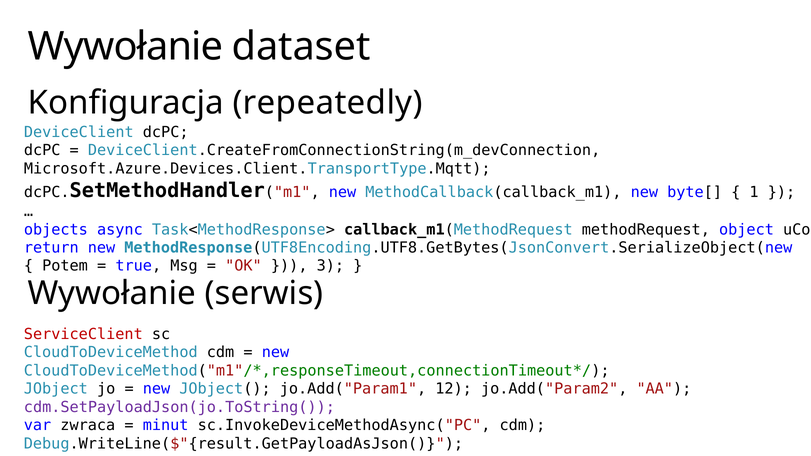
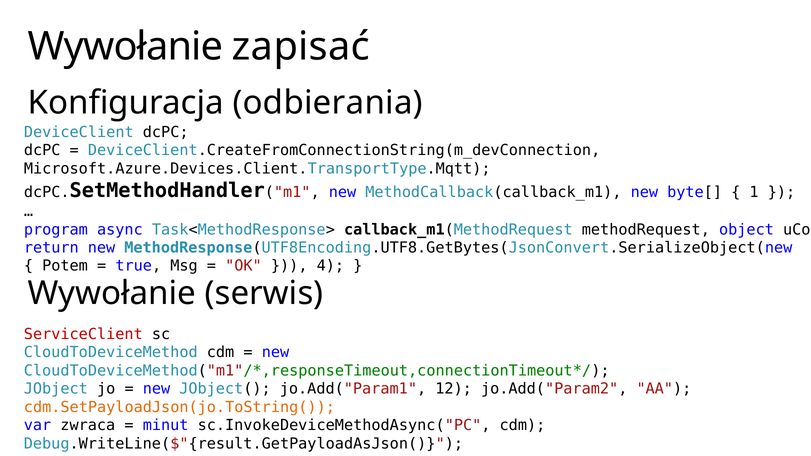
dataset: dataset -> zapisać (301, 47)
repeatedly: repeatedly -> odbierania (328, 103)
objects: objects -> program (56, 230)
3: 3 -> 4 (330, 266)
cdm.SetPayloadJson(jo.ToString( colour: purple -> orange (179, 407)
